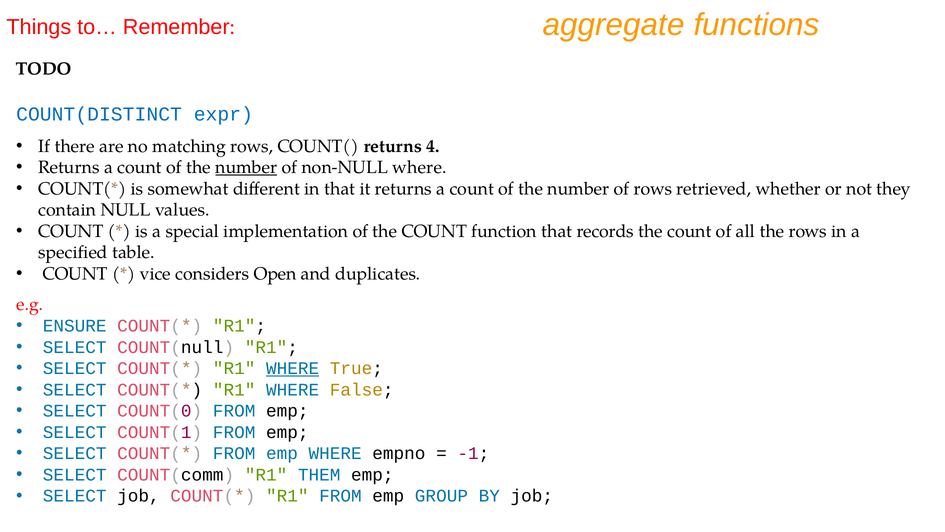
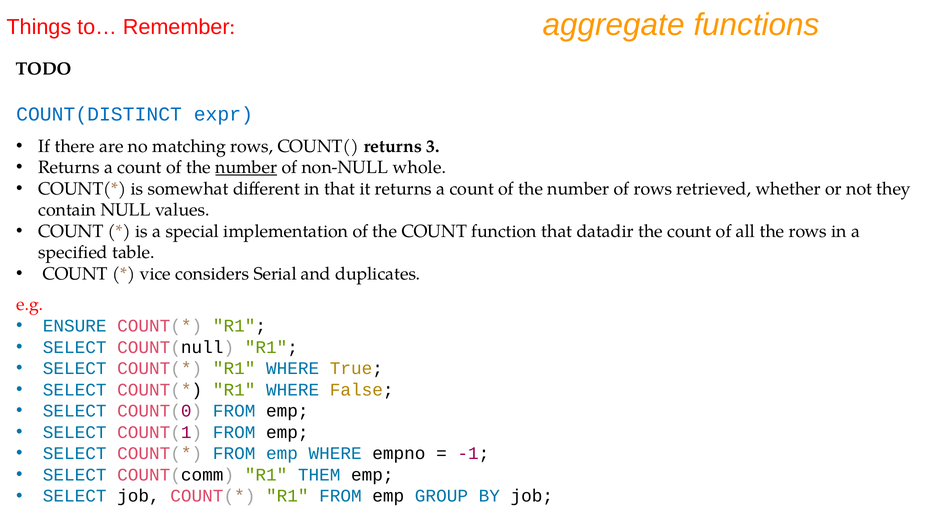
4: 4 -> 3 (433, 146)
non-NULL where: where -> whole (420, 167)
records: records -> datadir (605, 231)
Open: Open -> Serial (275, 274)
WHERE underline: present -> none (293, 368)
